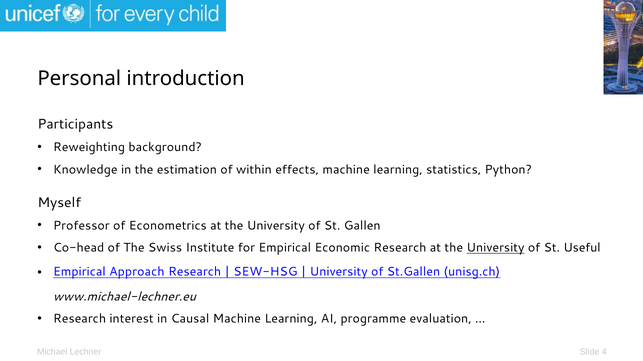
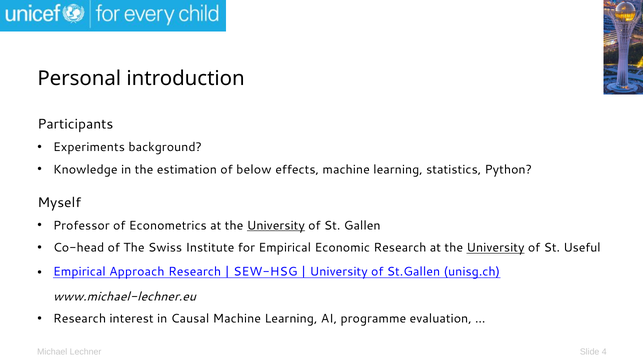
Reweighting: Reweighting -> Experiments (89, 147)
within: within -> below (254, 170)
University underline: none -> present (276, 226)
